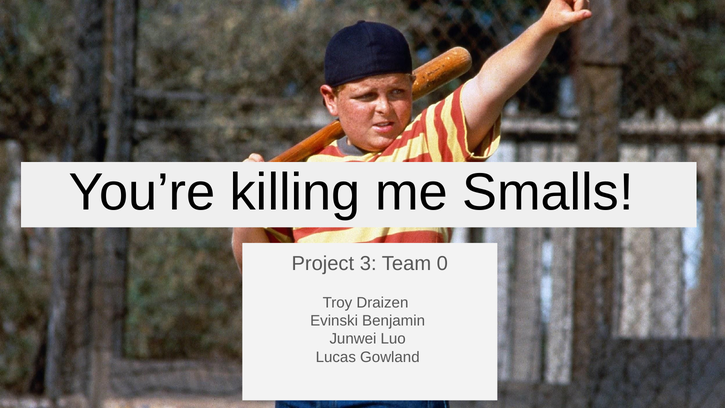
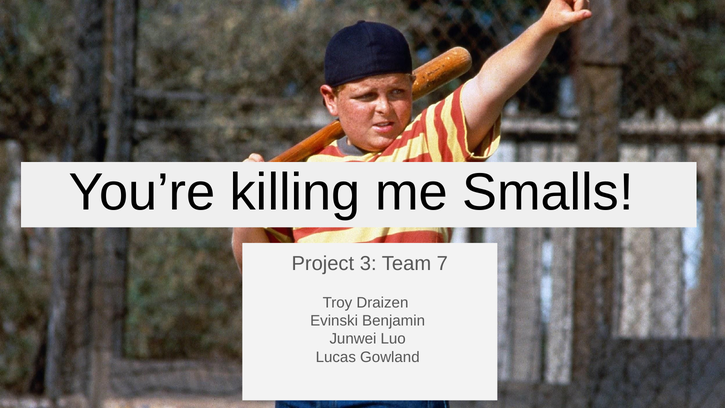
0: 0 -> 7 (442, 264)
